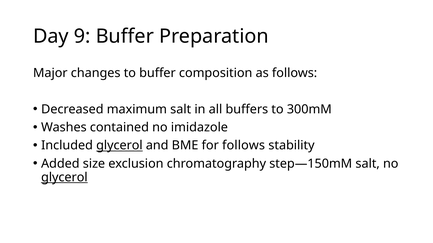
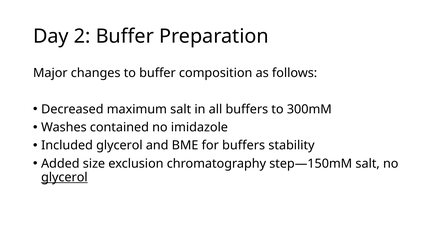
9: 9 -> 2 (82, 36)
glycerol underline: present -> none (119, 146)
for follows: follows -> buffers (244, 146)
